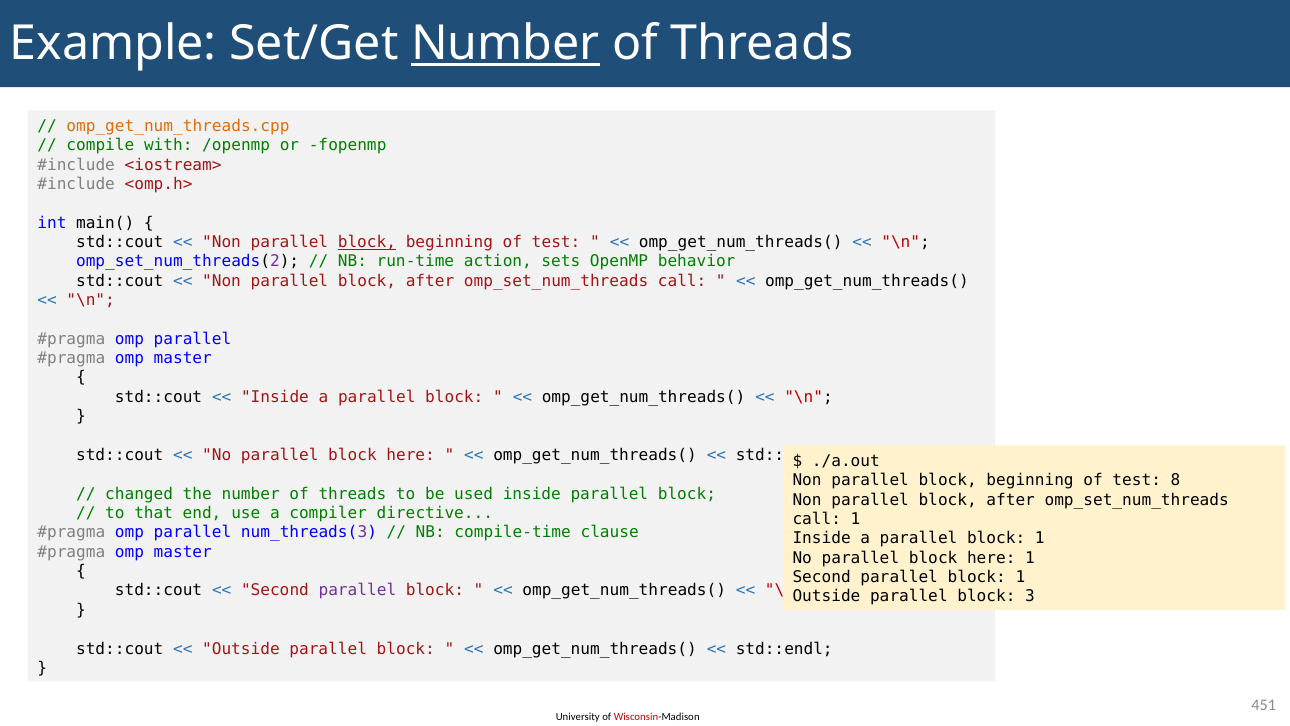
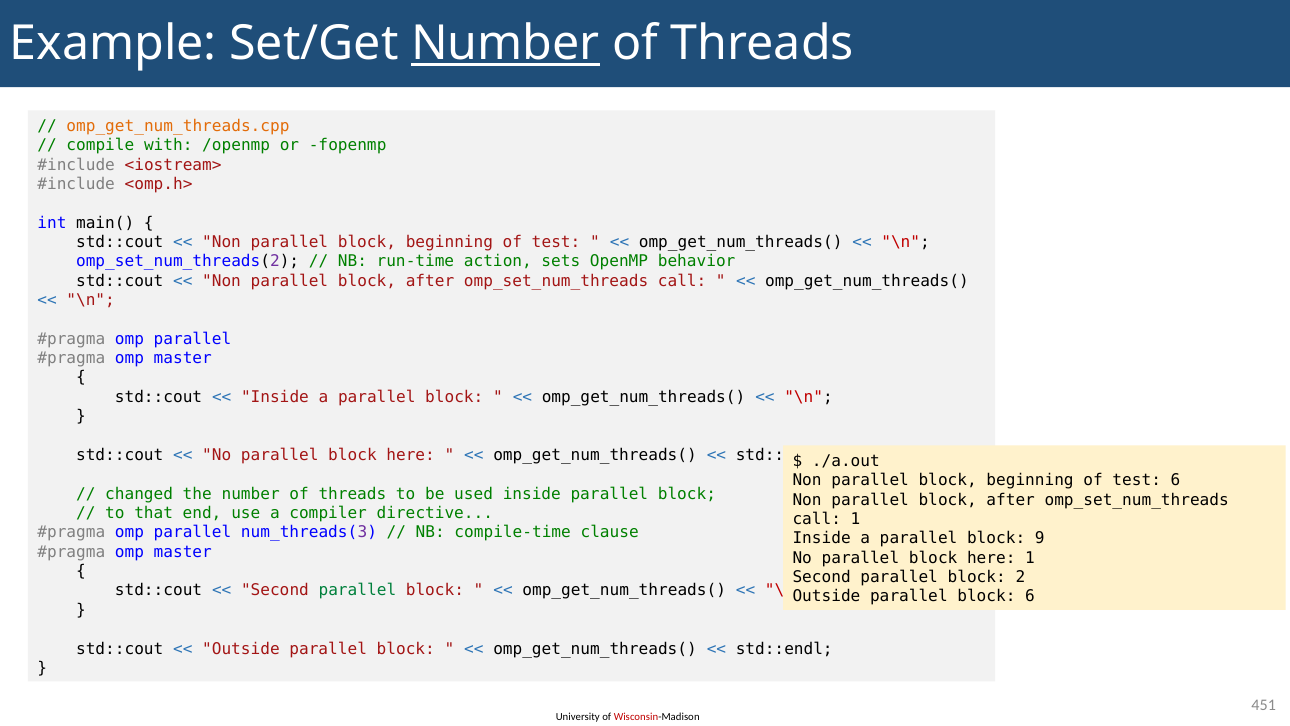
block underline: present -> none (367, 242)
test 8: 8 -> 6 (1175, 480)
a parallel block 1: 1 -> 9 (1040, 538)
Second parallel block 1: 1 -> 2 (1020, 577)
parallel colour: purple -> green (357, 590)
block 3: 3 -> 6 (1030, 596)
